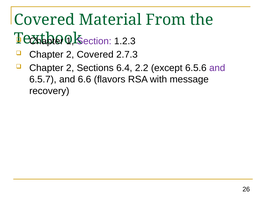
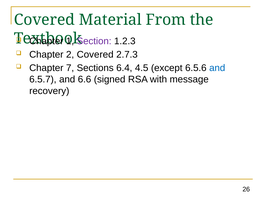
2: 2 -> 7 (70, 68)
2.2: 2.2 -> 4.5 (142, 68)
and colour: purple -> blue (217, 68)
flavors: flavors -> signed (110, 80)
